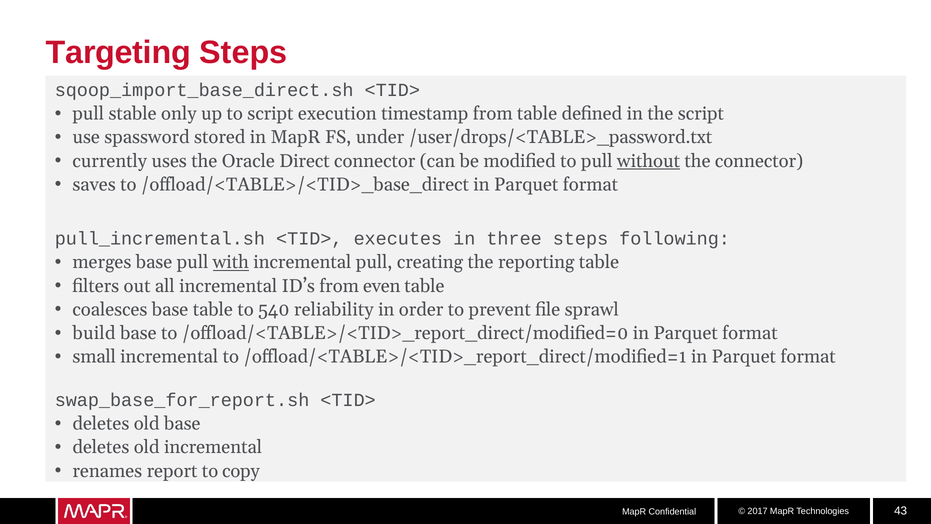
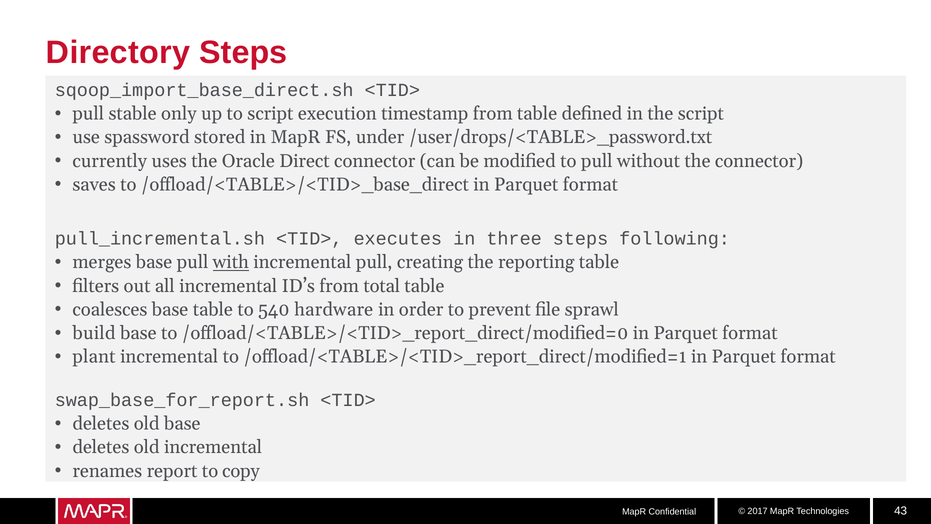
Targeting: Targeting -> Directory (118, 53)
without underline: present -> none (649, 161)
even: even -> total (382, 286)
reliability: reliability -> hardware (334, 309)
small: small -> plant (94, 357)
